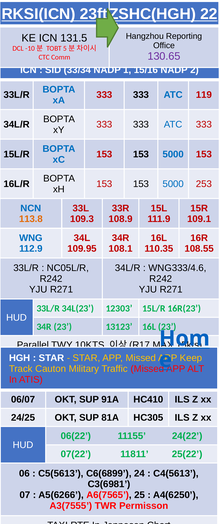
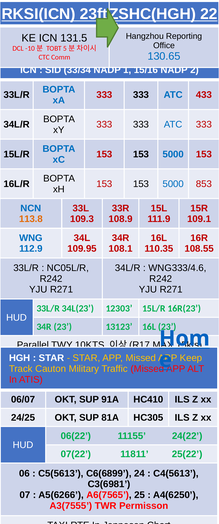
130.65 colour: purple -> blue (164, 56)
119: 119 -> 433 (204, 95)
253: 253 -> 853 (204, 184)
